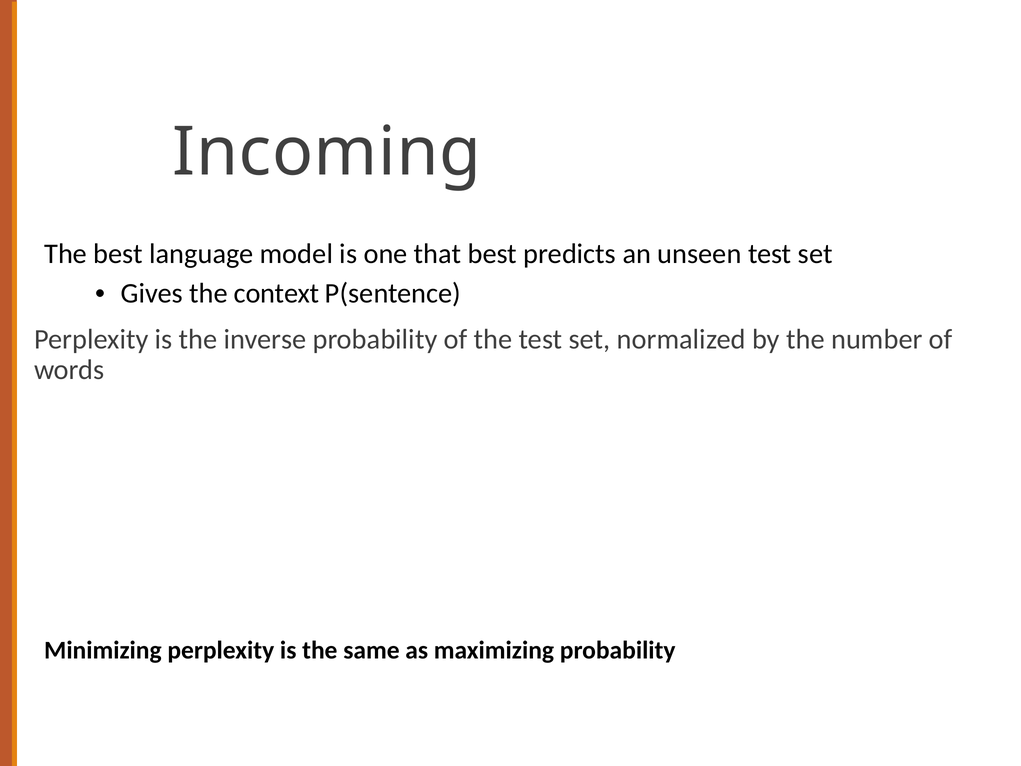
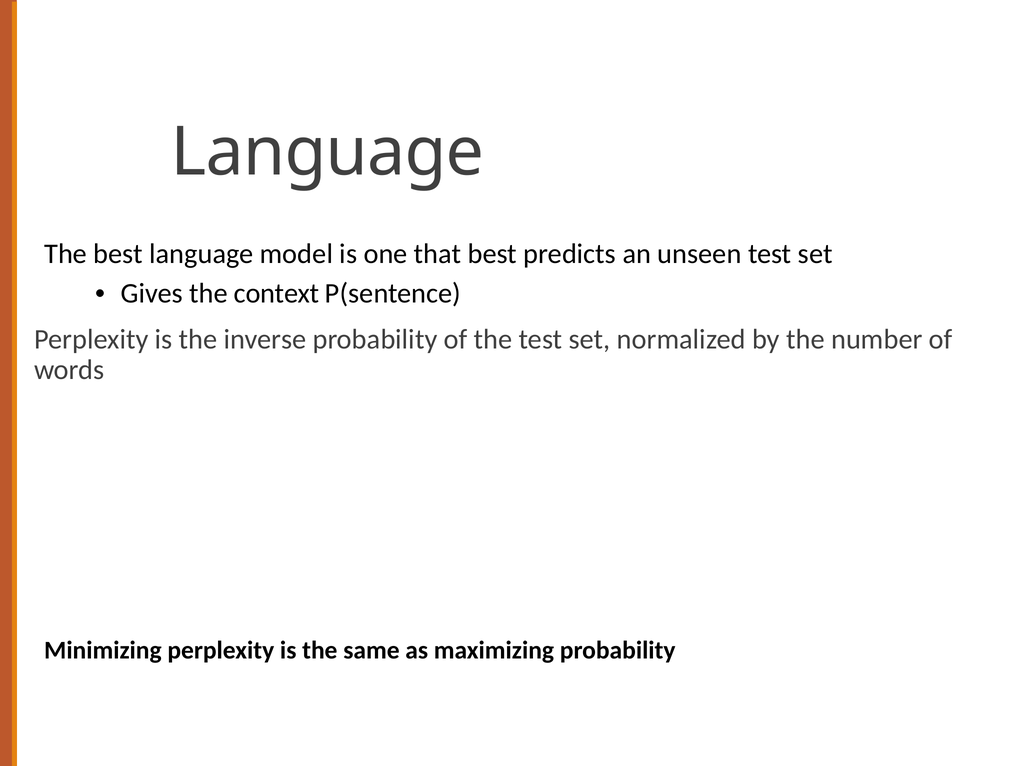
Incoming: Incoming -> Language (327, 152)
